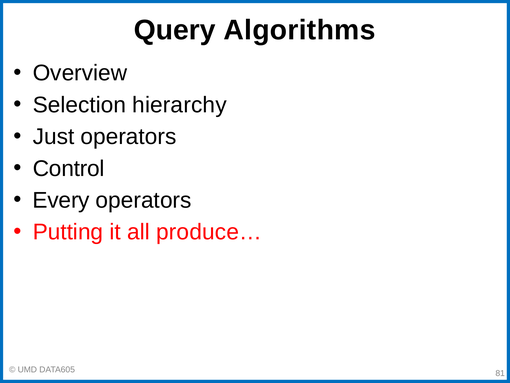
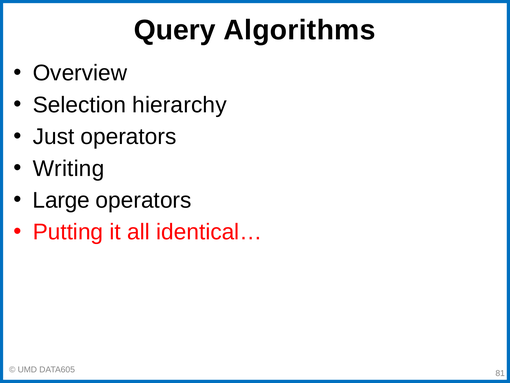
Control: Control -> Writing (69, 168)
Every: Every -> Large (61, 200)
produce…: produce… -> identical… (209, 232)
